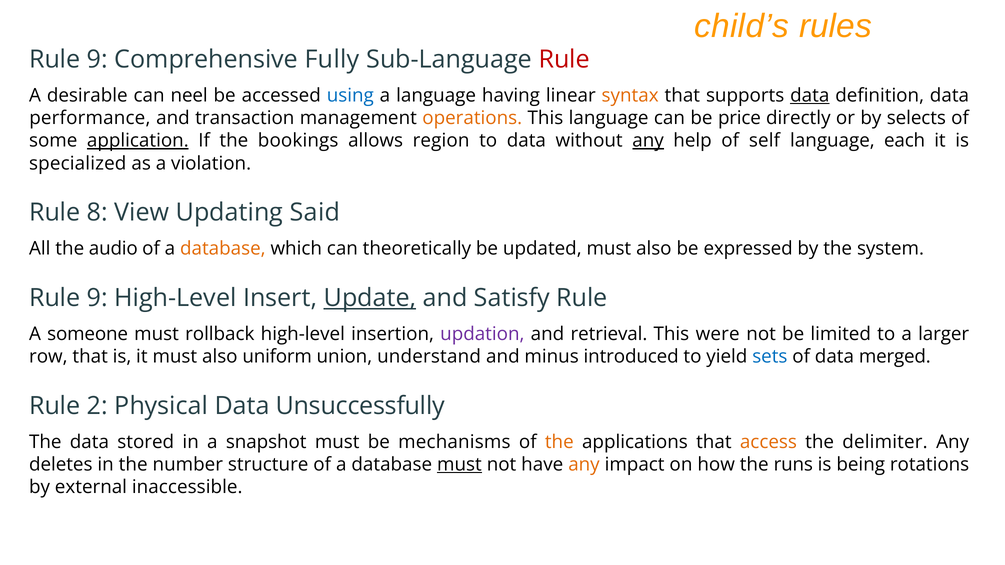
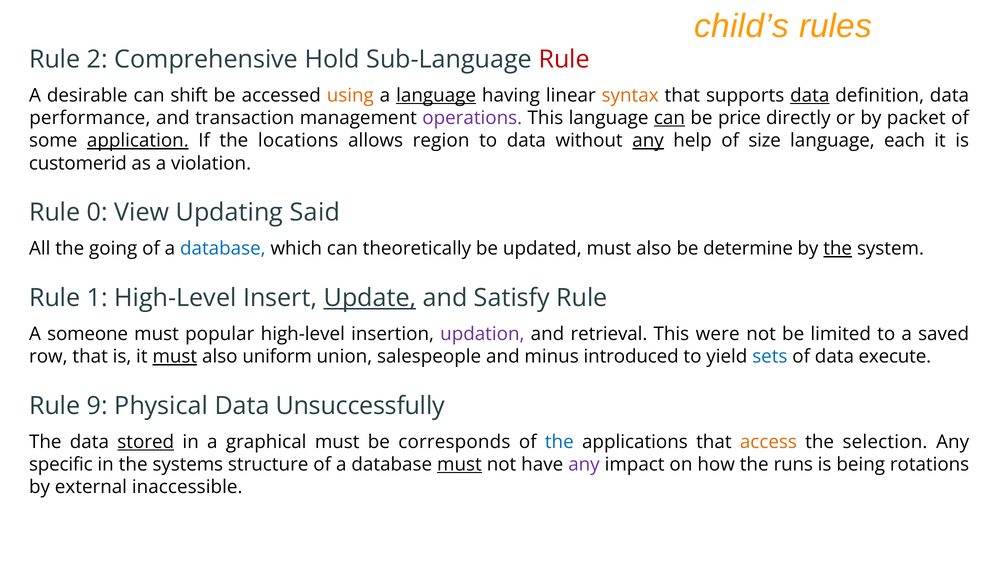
9: 9 -> 2 (97, 60)
Fully: Fully -> Hold (332, 60)
neel: neel -> shift (189, 96)
using colour: blue -> orange (350, 96)
language underline: none -> present (436, 96)
operations colour: orange -> purple (472, 118)
can underline: none -> present (669, 118)
selects: selects -> packet (916, 118)
bookings: bookings -> locations (298, 141)
self: self -> size (765, 141)
specialized: specialized -> customerid (78, 163)
8: 8 -> 0 (97, 213)
audio: audio -> going (113, 249)
database colour: orange -> blue (223, 249)
expressed: expressed -> determine (748, 249)
the underline: none -> present (838, 249)
9: 9 -> 1 (97, 298)
rollback: rollback -> popular (220, 334)
larger: larger -> saved (944, 334)
must underline: none -> present (175, 357)
understand: understand -> salespeople (429, 357)
merged: merged -> execute (895, 357)
2: 2 -> 9 (97, 406)
stored underline: none -> present (146, 442)
snapshot: snapshot -> graphical (266, 442)
mechanisms: mechanisms -> corresponds (454, 442)
the colour: orange -> blue (559, 442)
delimiter: delimiter -> selection (885, 442)
deletes: deletes -> specific (61, 465)
number: number -> systems (188, 465)
any colour: orange -> purple (584, 465)
